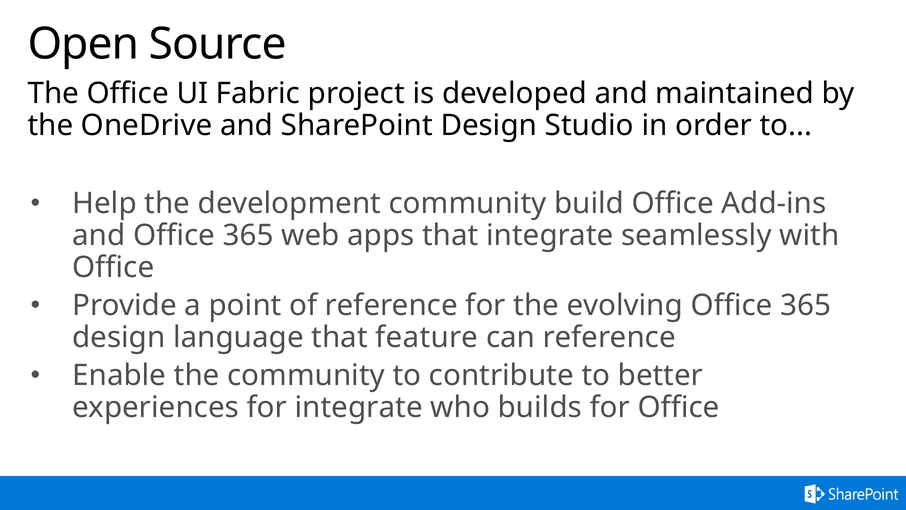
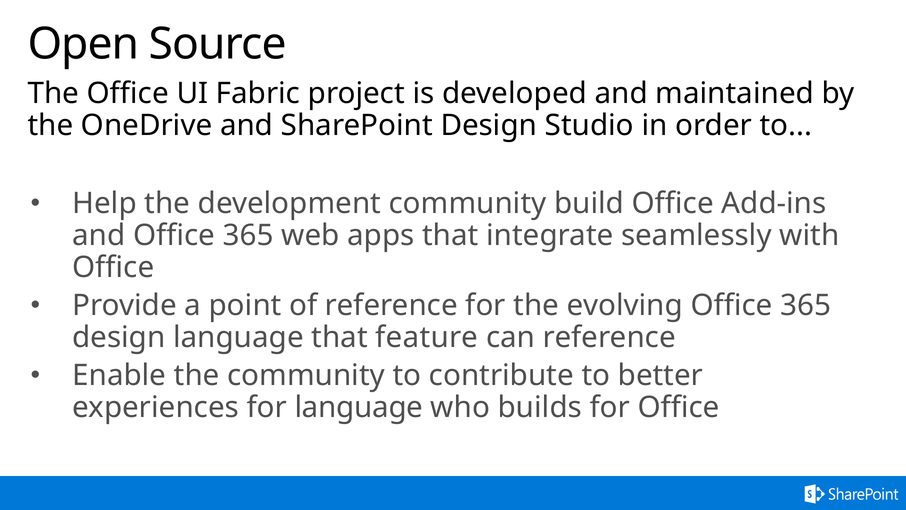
for integrate: integrate -> language (359, 407)
